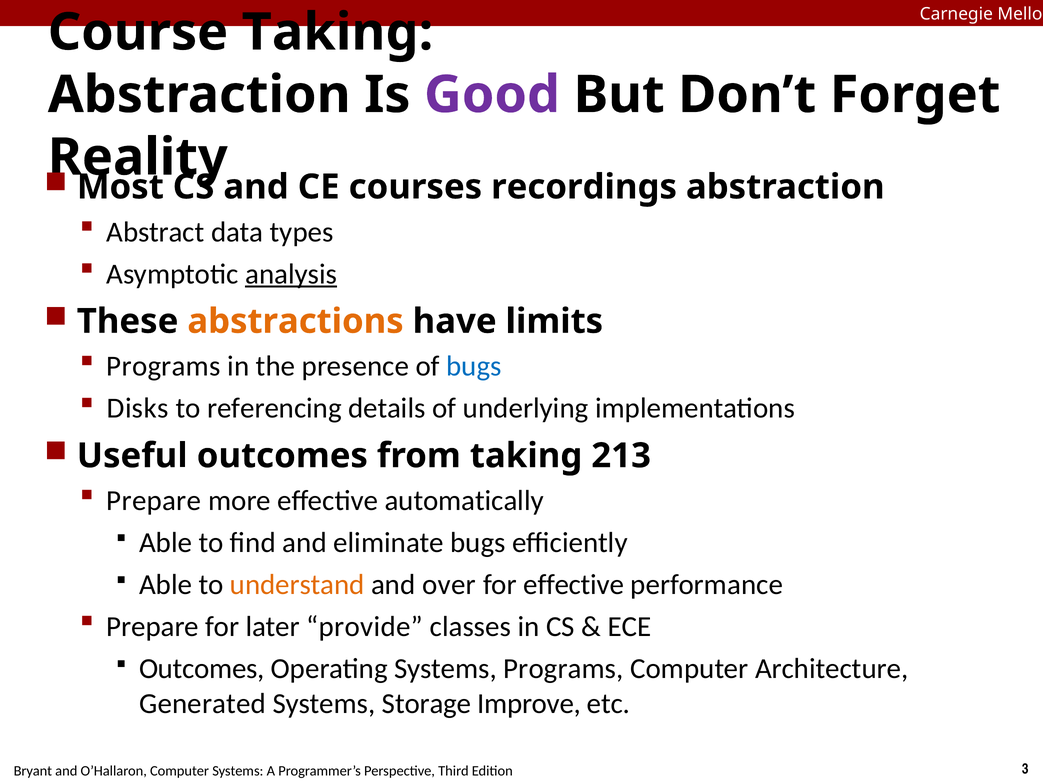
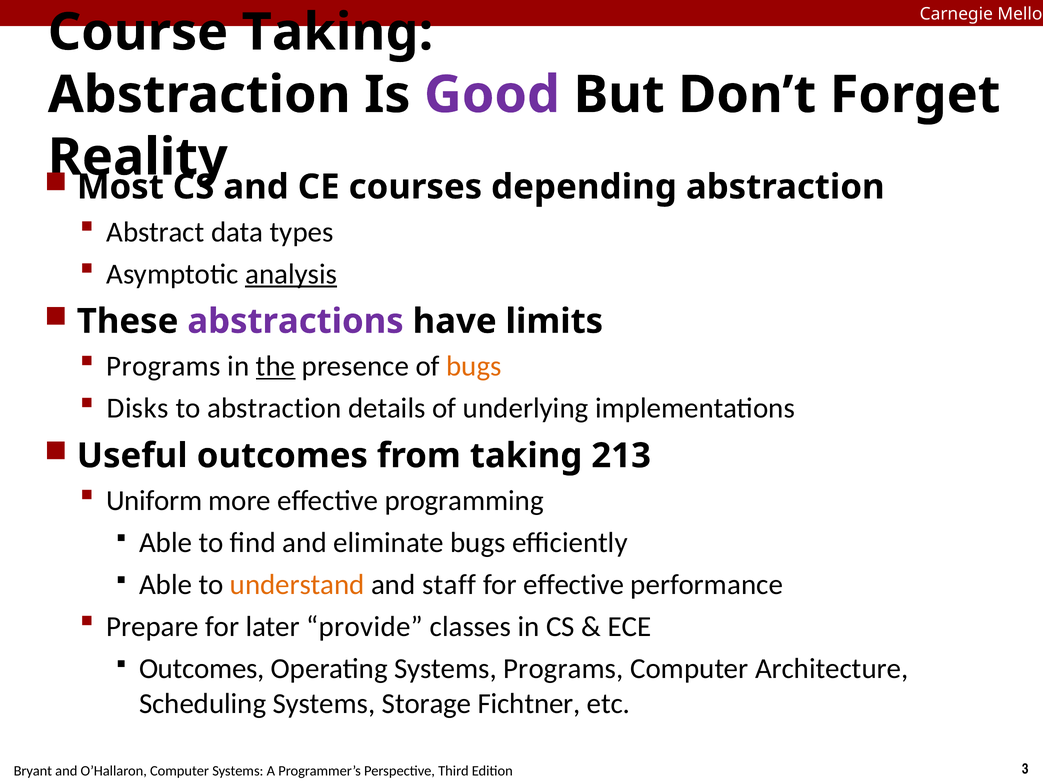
recordings: recordings -> depending (584, 187)
abstractions colour: orange -> purple (295, 321)
the underline: none -> present (276, 367)
bugs colour: blue -> orange (474, 367)
to referencing: referencing -> abstraction (274, 409)
Prepare: Prepare -> Uniform (154, 501)
automatically: automatically -> programming (464, 501)
over: over -> staff (449, 585)
Generated: Generated -> Scheduling (203, 704)
Improve: Improve -> Fichtner (529, 704)
